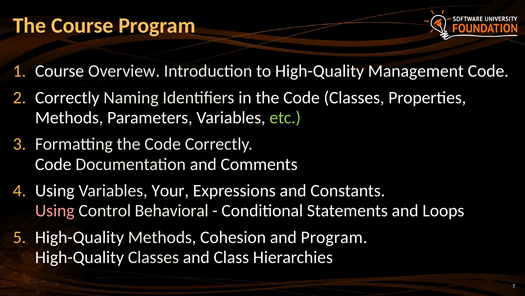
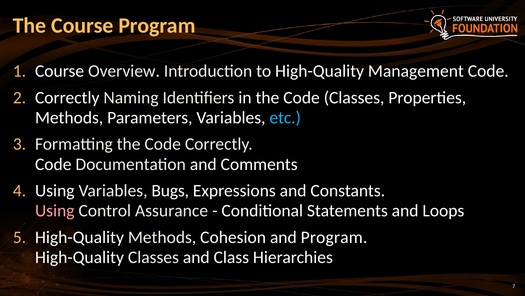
etc colour: light green -> light blue (285, 117)
Your: Your -> Bugs (170, 190)
Behavioral: Behavioral -> Assurance (172, 210)
